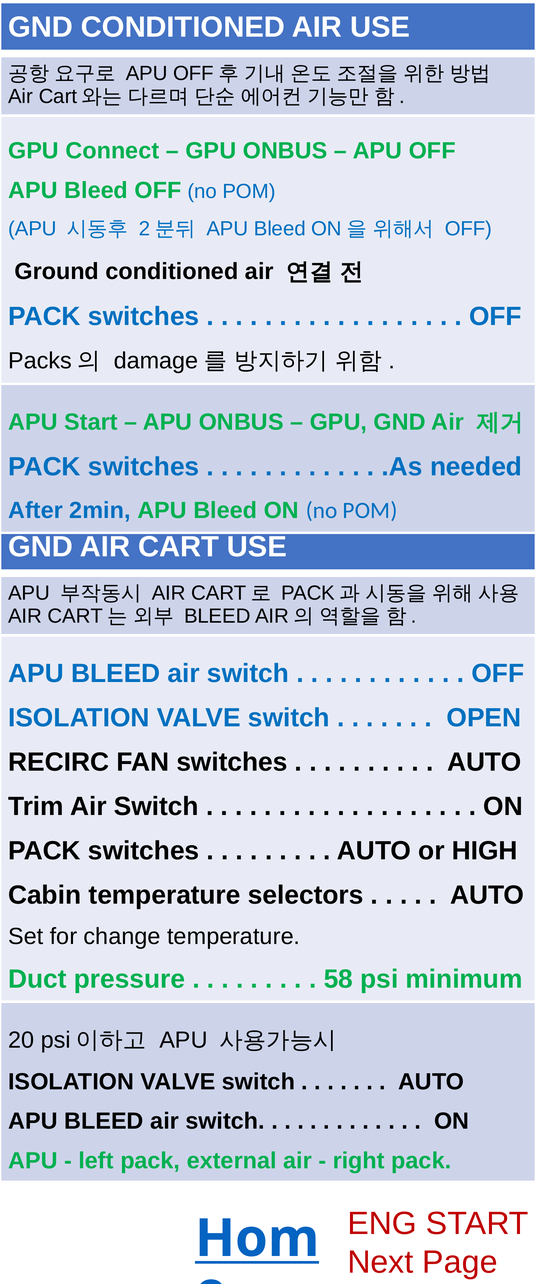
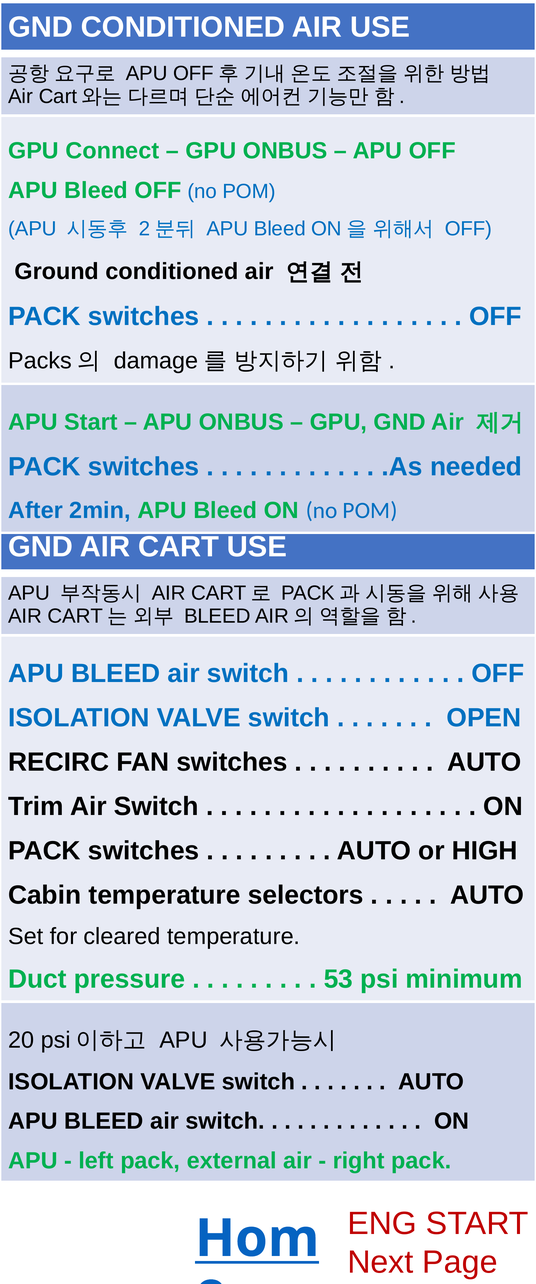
change: change -> cleared (122, 935)
58: 58 -> 53 (338, 978)
